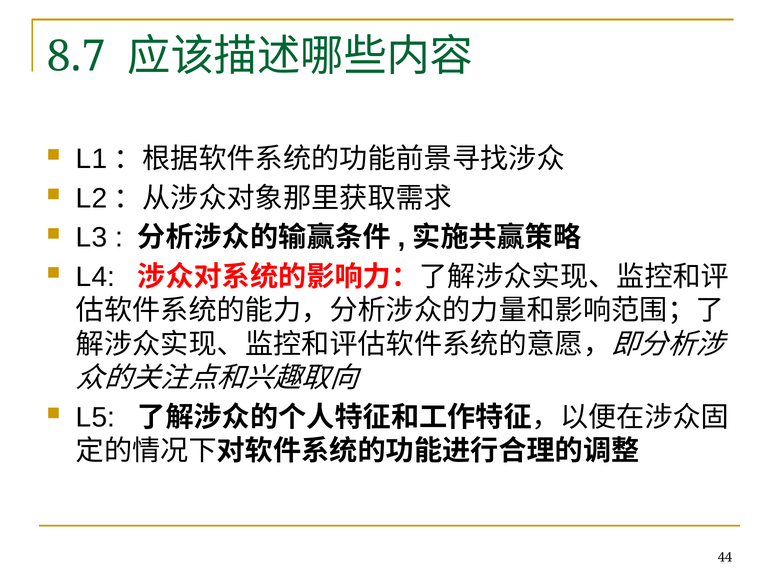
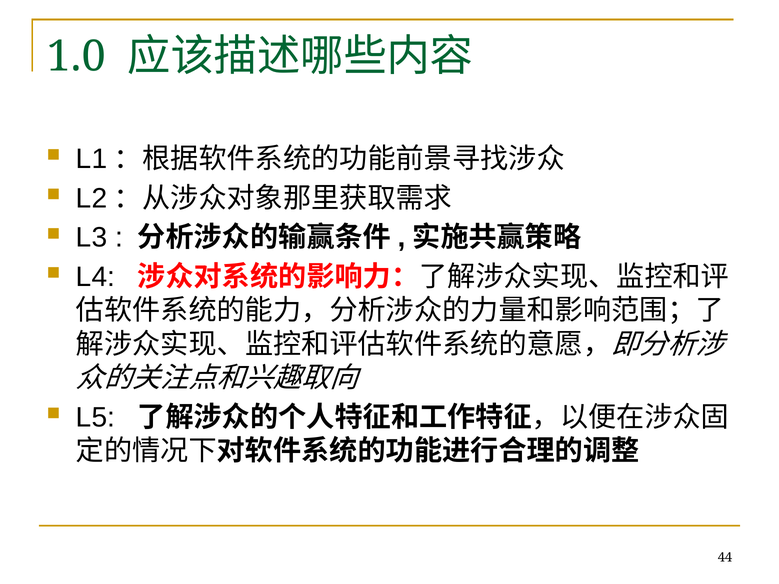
8.7: 8.7 -> 1.0 (76, 57)
